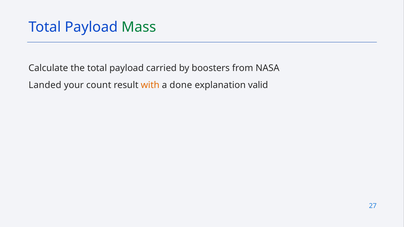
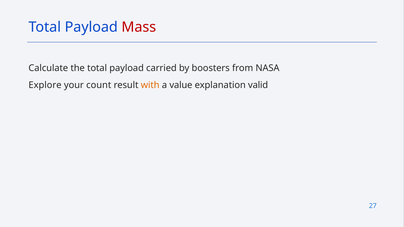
Mass colour: green -> red (139, 27)
Landed: Landed -> Explore (45, 85)
done: done -> value (181, 85)
